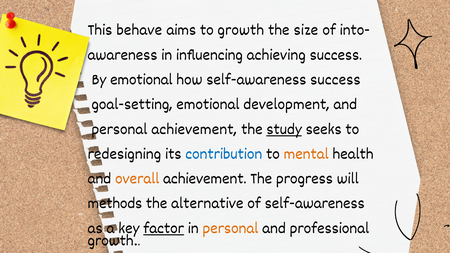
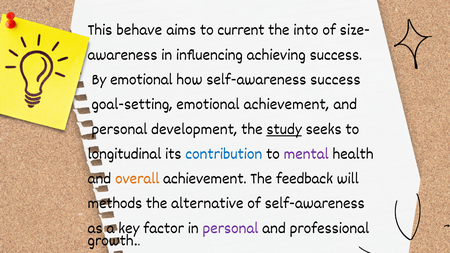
to growth: growth -> current (241, 29)
size: size -> into (306, 29)
into-: into- -> size- (355, 29)
emotional development: development -> achievement (286, 104)
personal achievement: achievement -> development (194, 129)
redesigning: redesigning -> longitudinal (124, 153)
mental colour: orange -> purple (306, 153)
progress: progress -> feedback (305, 178)
factor underline: present -> none (164, 228)
personal colour: orange -> purple (230, 228)
